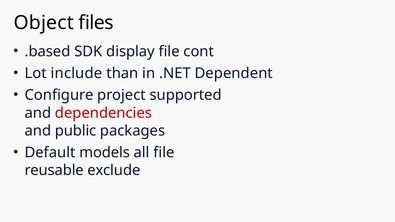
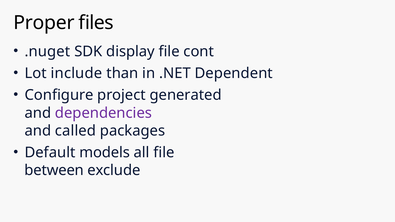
Object: Object -> Proper (44, 23)
.based: .based -> .nuget (47, 51)
supported: supported -> generated (186, 95)
dependencies colour: red -> purple (103, 113)
public: public -> called (75, 131)
reusable: reusable -> between (54, 170)
